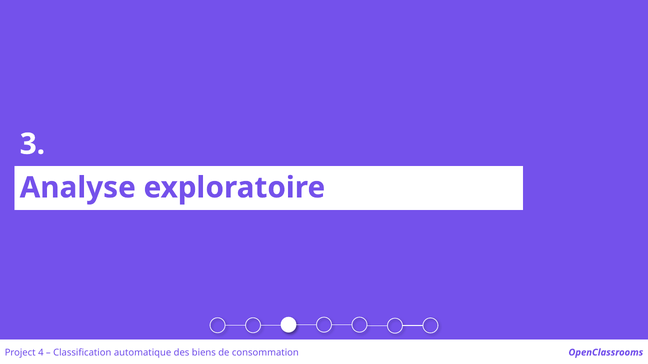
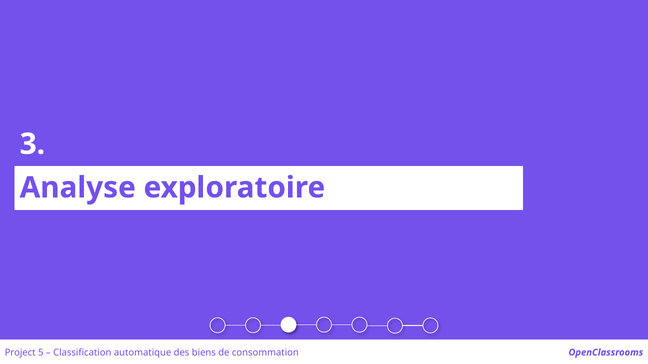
4: 4 -> 5 (41, 353)
